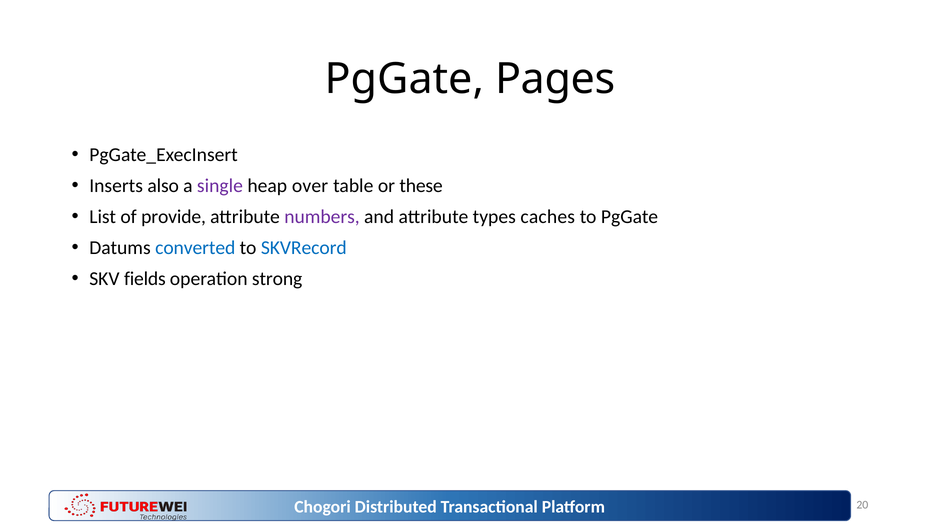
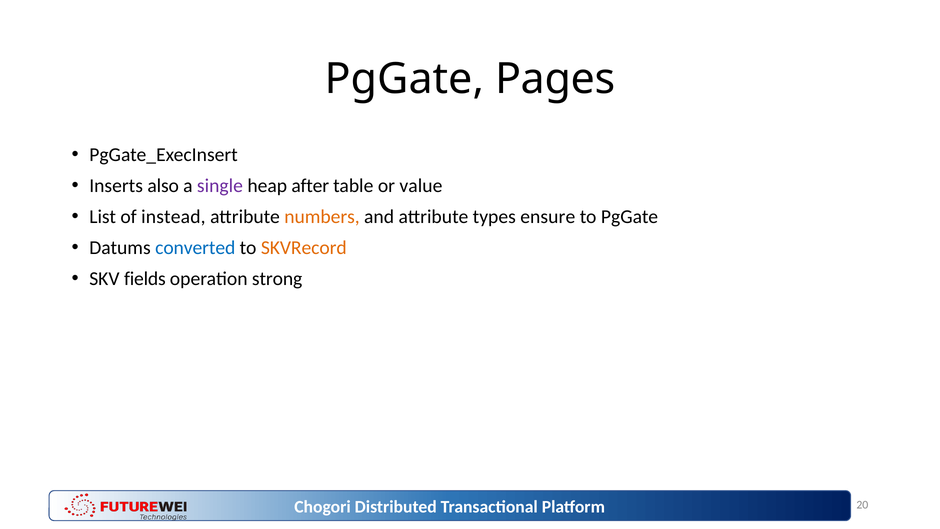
over: over -> after (310, 186)
these: these -> value (421, 186)
provide: provide -> instead (173, 217)
numbers colour: purple -> orange (322, 217)
caches: caches -> ensure (548, 217)
SKVRecord colour: blue -> orange (304, 248)
